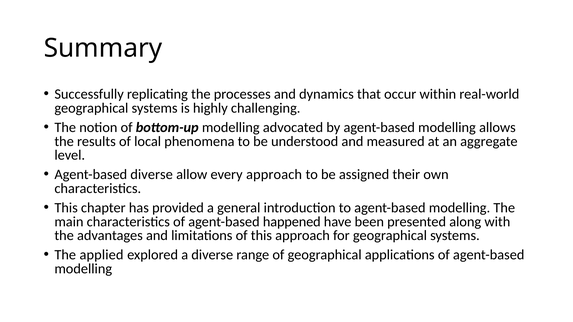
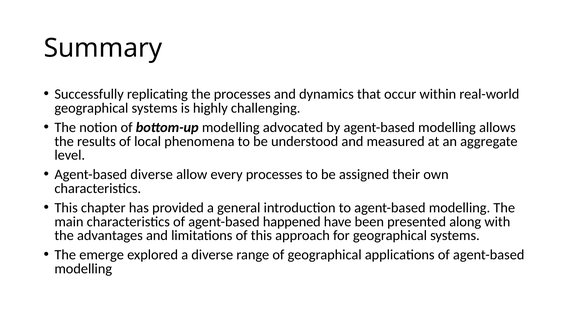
every approach: approach -> processes (274, 175)
applied: applied -> emerge (102, 255)
